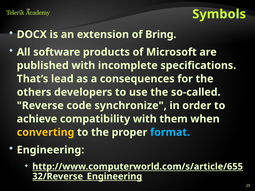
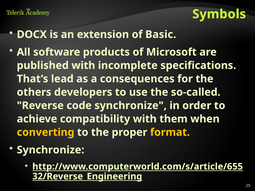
Bring: Bring -> Basic (161, 35)
format colour: light blue -> yellow (170, 132)
Engineering: Engineering -> Synchronize (51, 150)
